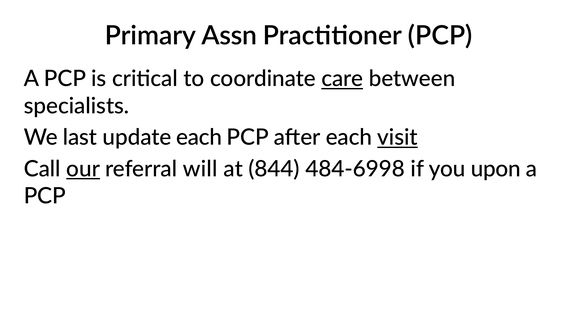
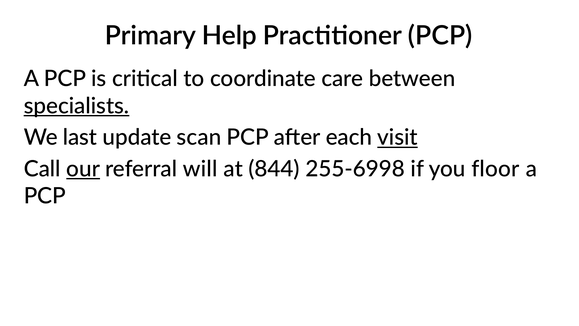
Assn: Assn -> Help (229, 36)
care underline: present -> none (342, 79)
specialists underline: none -> present (77, 106)
update each: each -> scan (199, 137)
484-6998: 484-6998 -> 255-6998 (355, 169)
upon: upon -> floor (495, 169)
